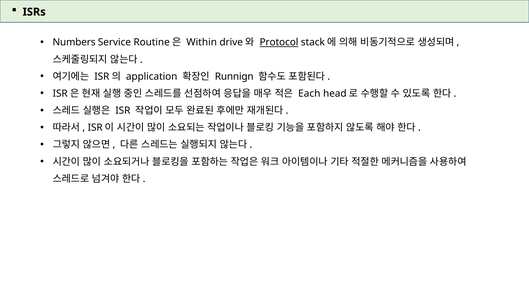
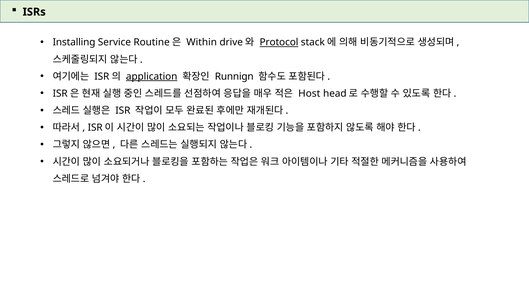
Numbers: Numbers -> Installing (74, 42)
application underline: none -> present (152, 77)
Each: Each -> Host (309, 94)
